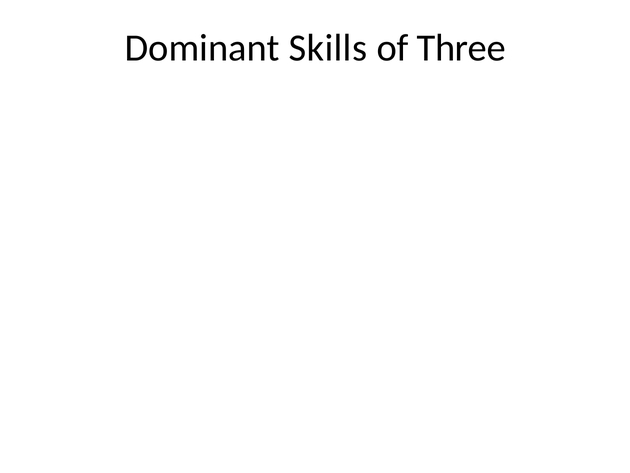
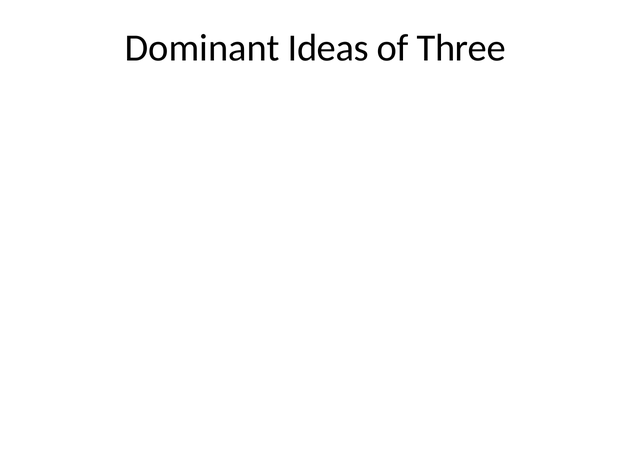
Skills: Skills -> Ideas (328, 48)
